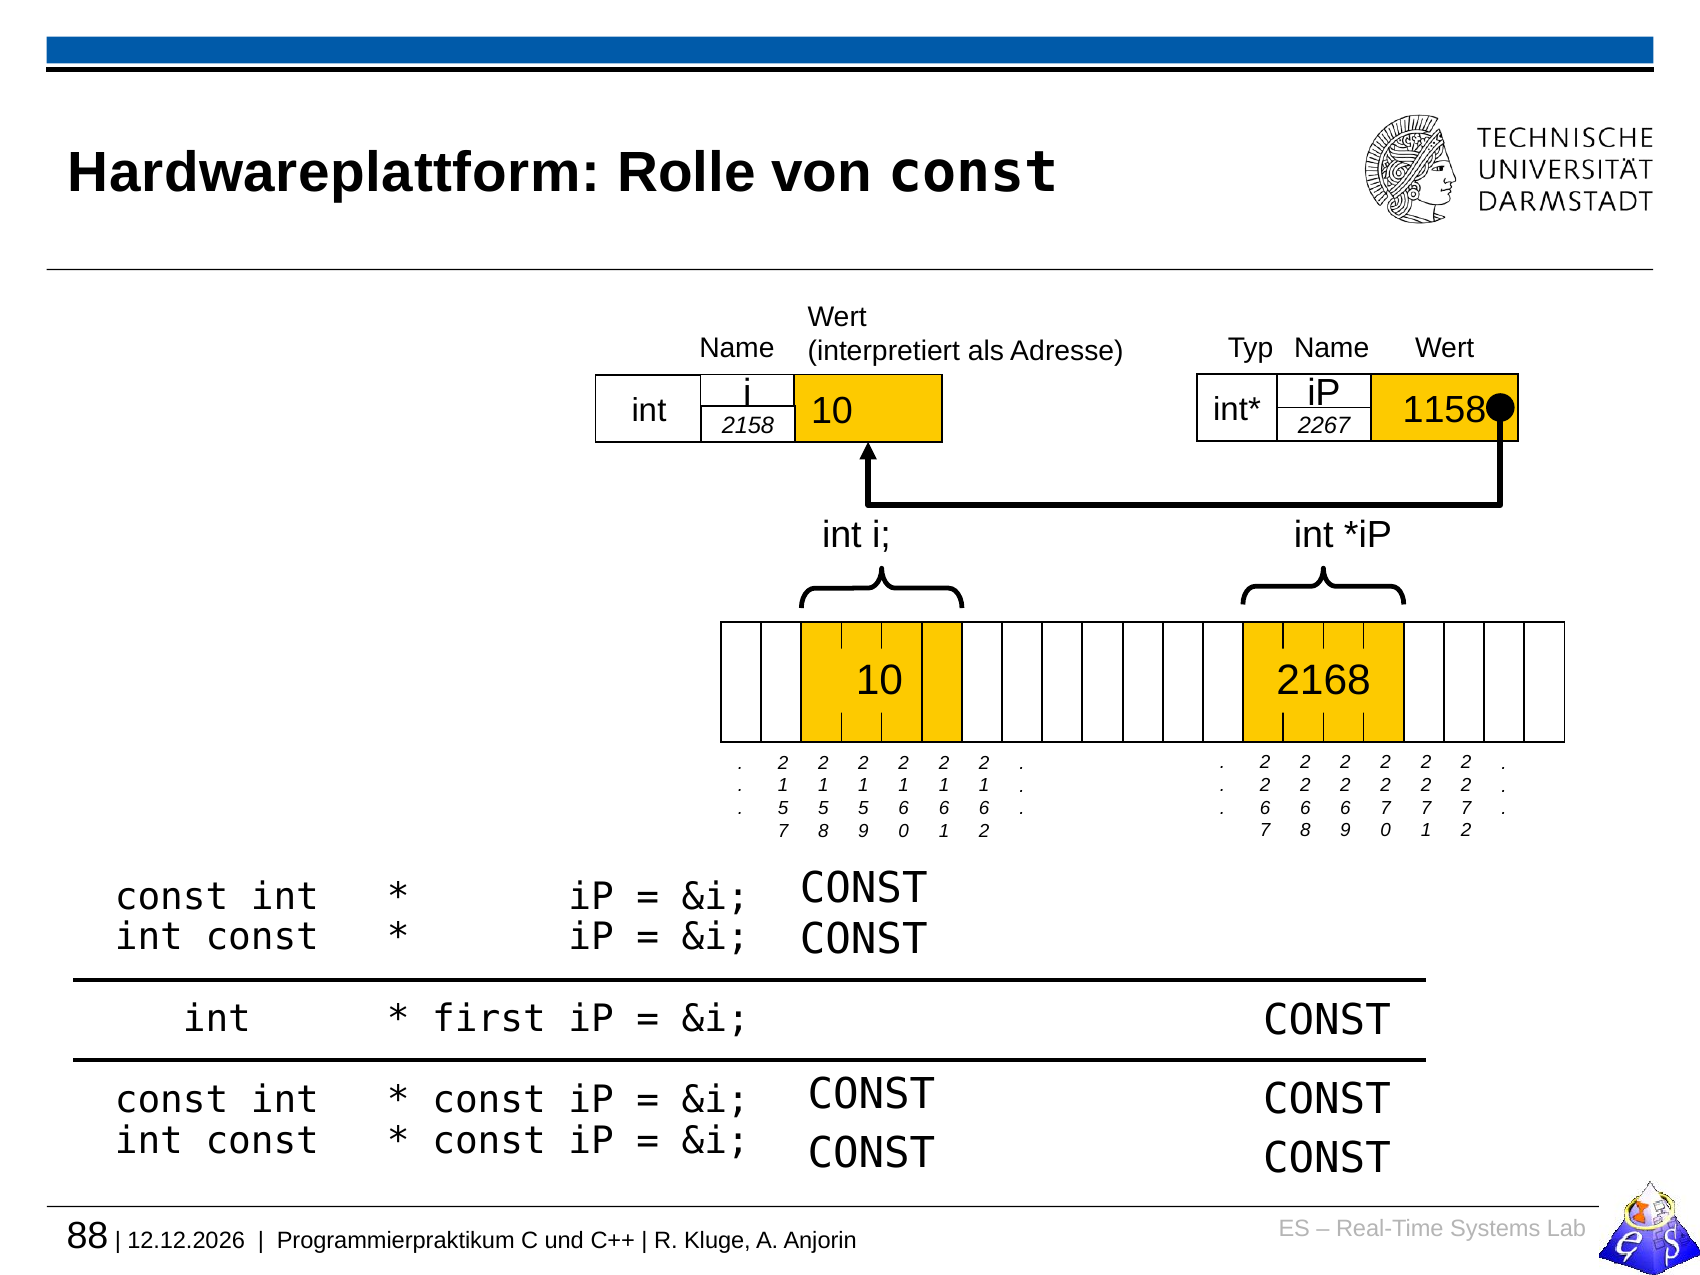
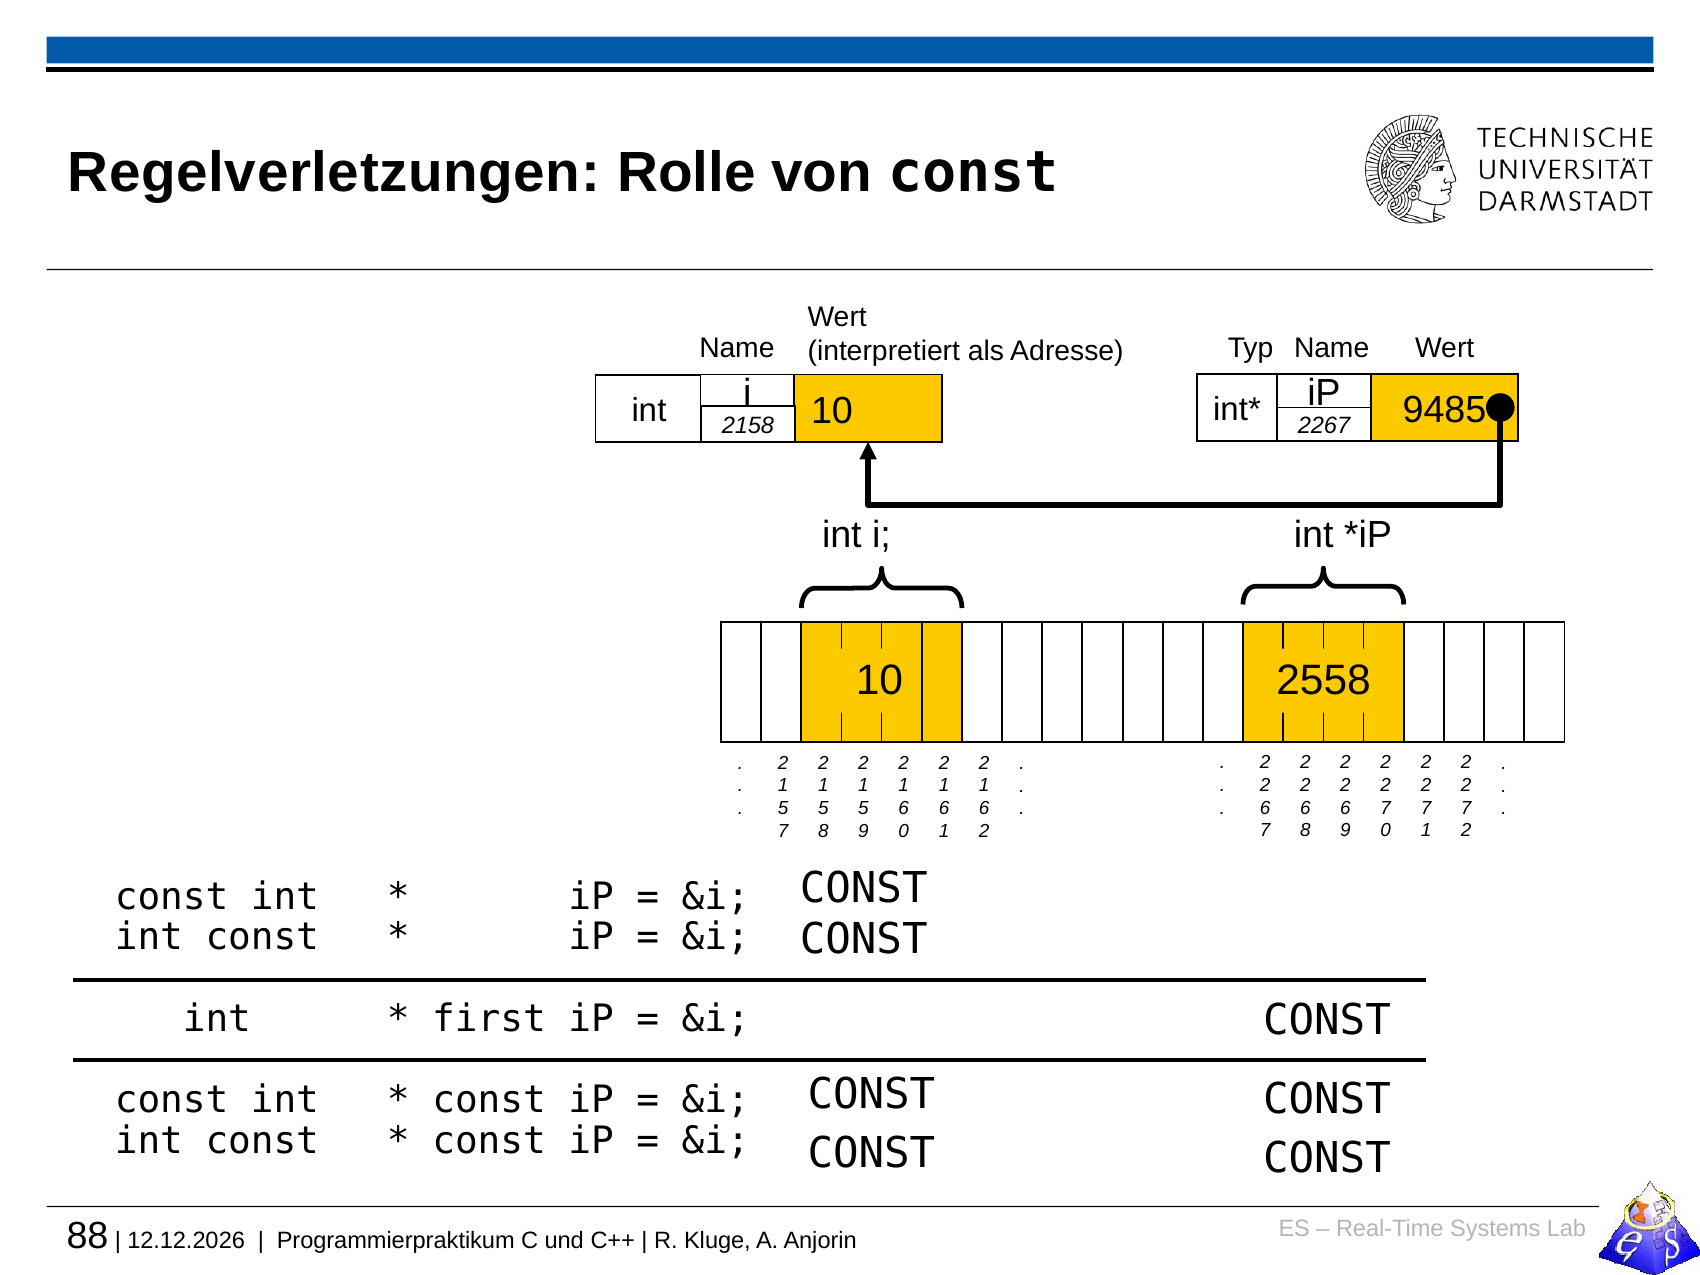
Hardwareplattform: Hardwareplattform -> Regelverletzungen (334, 173)
1158: 1158 -> 9485 (1445, 410)
2168: 2168 -> 2558 (1324, 681)
